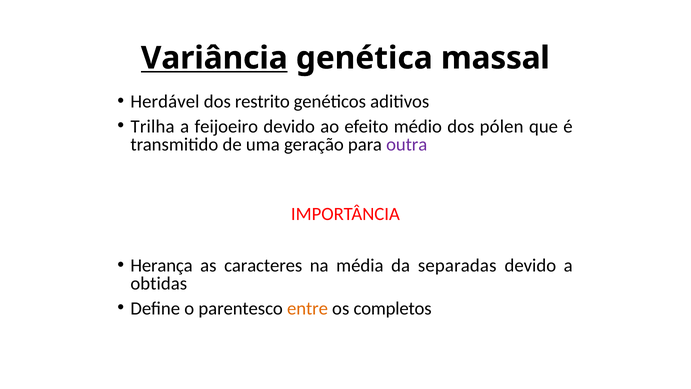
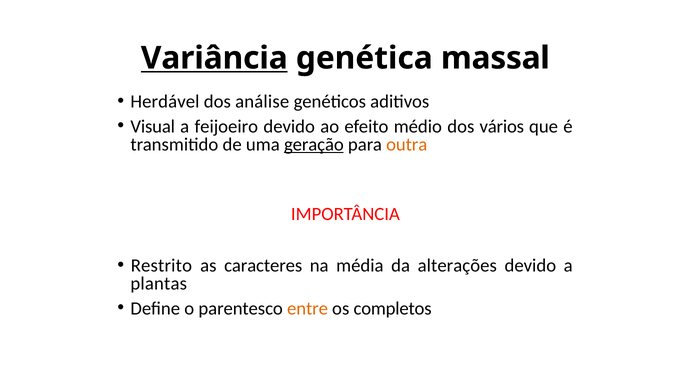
restrito: restrito -> análise (262, 102)
Trilha: Trilha -> Visual (153, 126)
pólen: pólen -> vários (502, 126)
geração underline: none -> present (314, 144)
outra colour: purple -> orange (407, 144)
Herança: Herança -> Restrito (161, 265)
separadas: separadas -> alterações (457, 265)
obtidas: obtidas -> plantas (159, 283)
